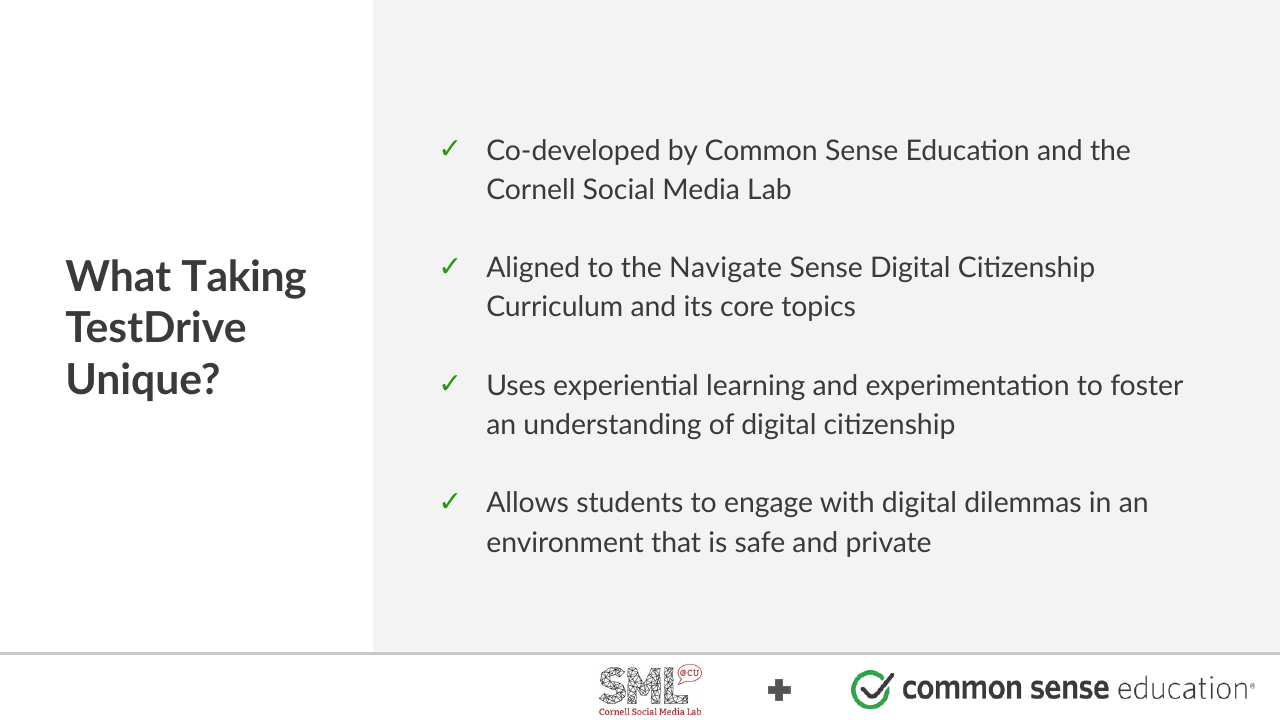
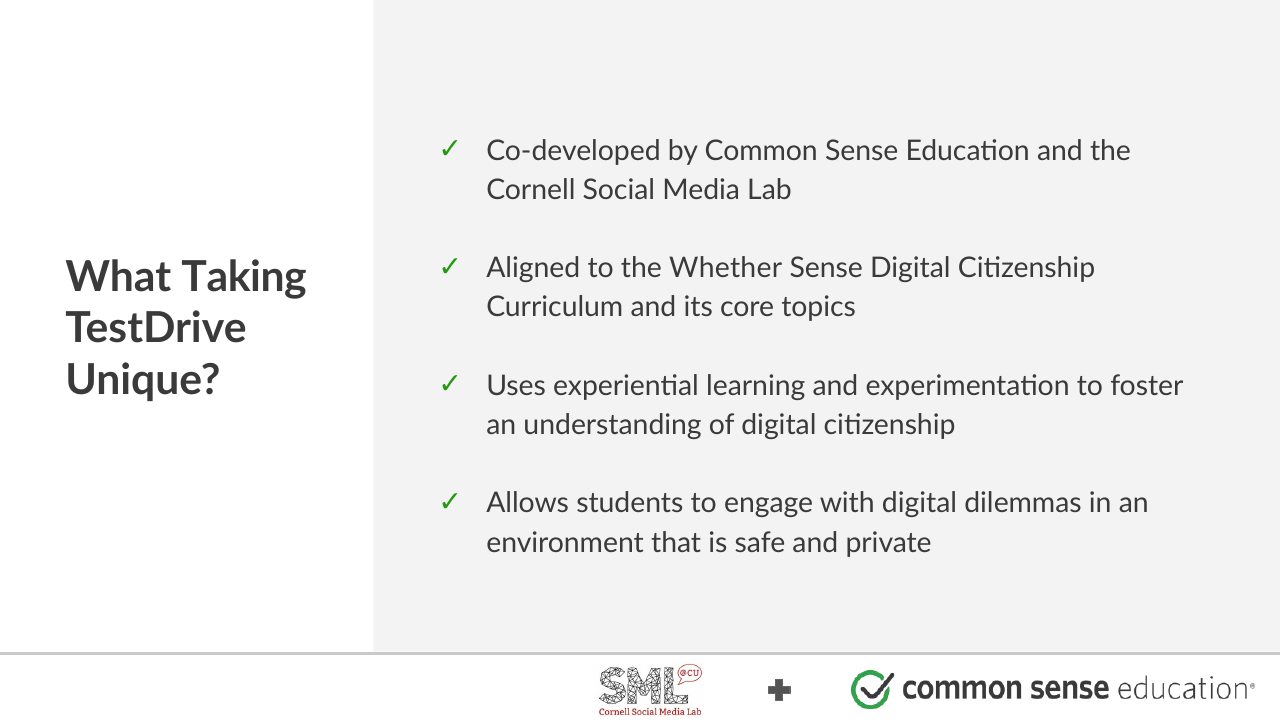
Navigate: Navigate -> Whether (726, 268)
